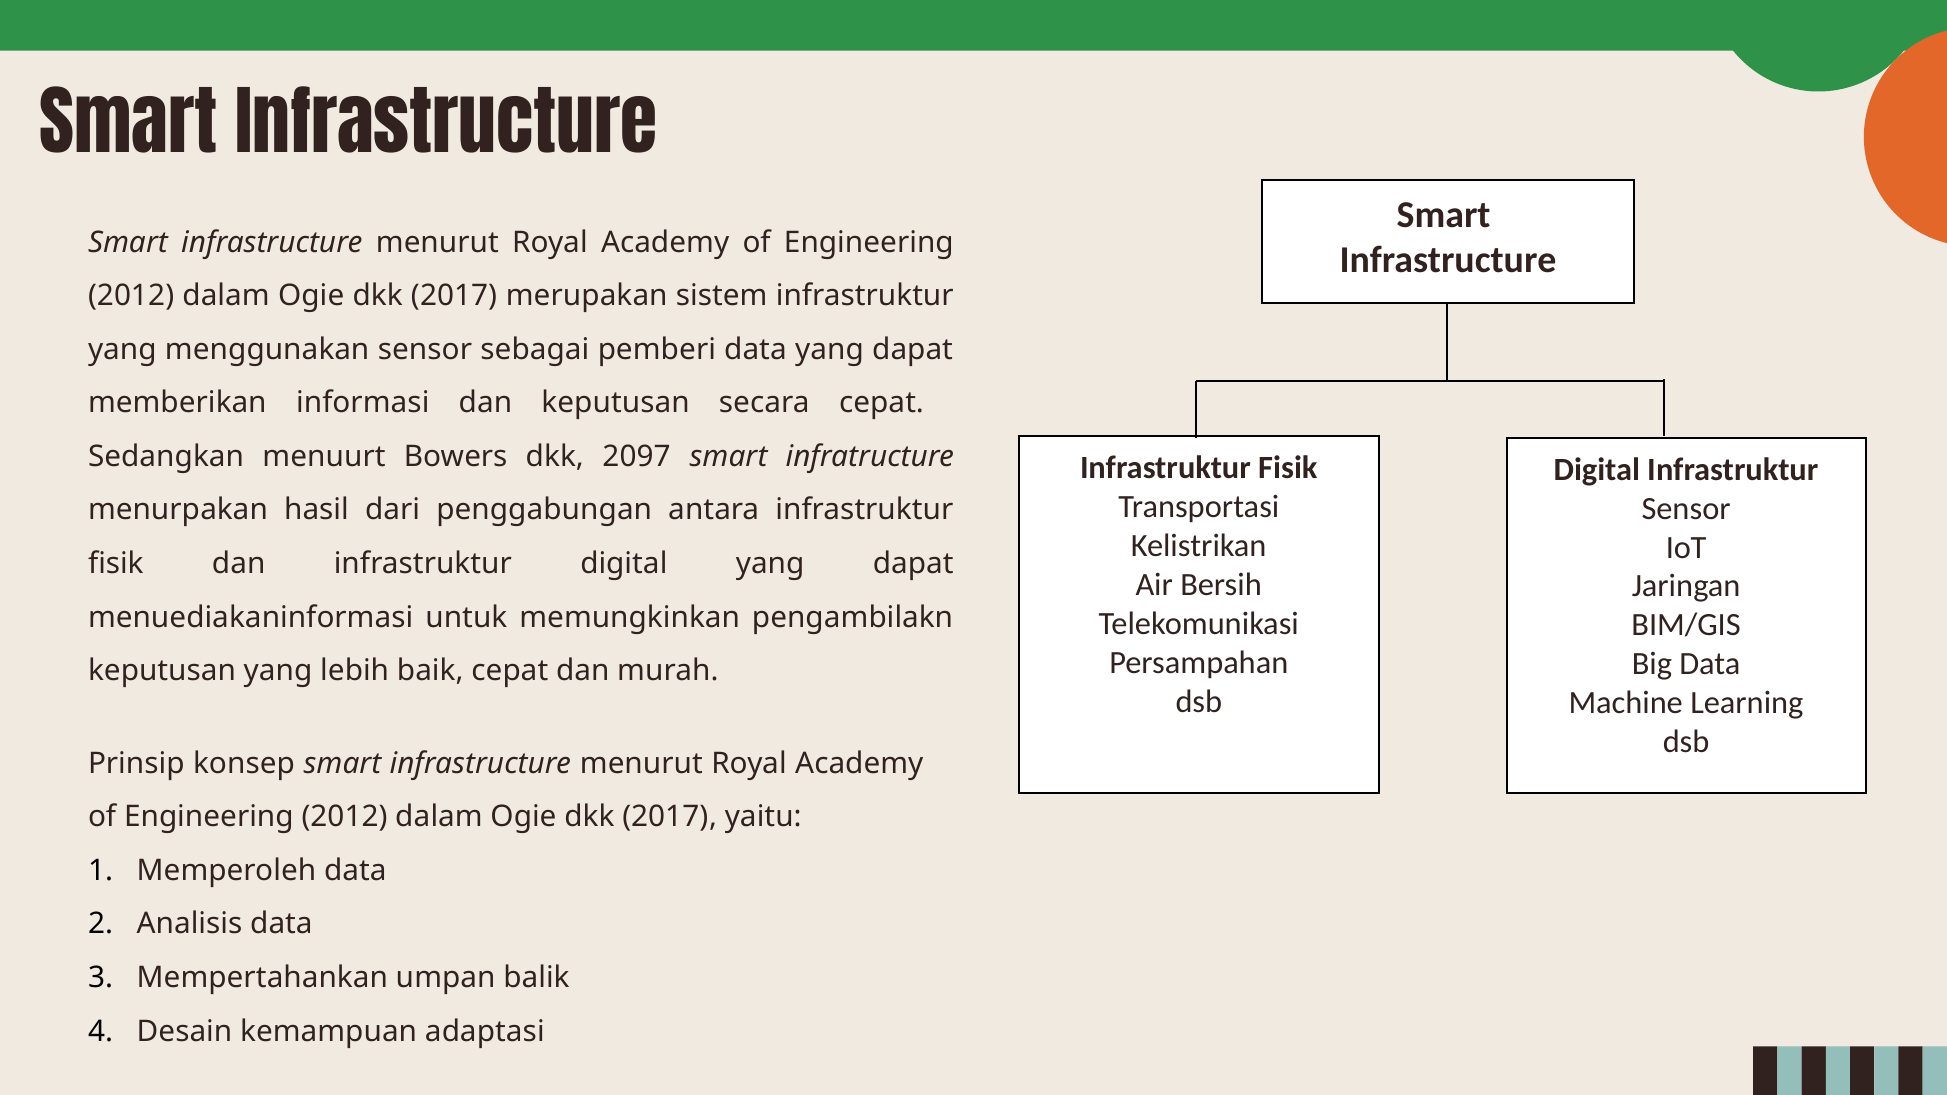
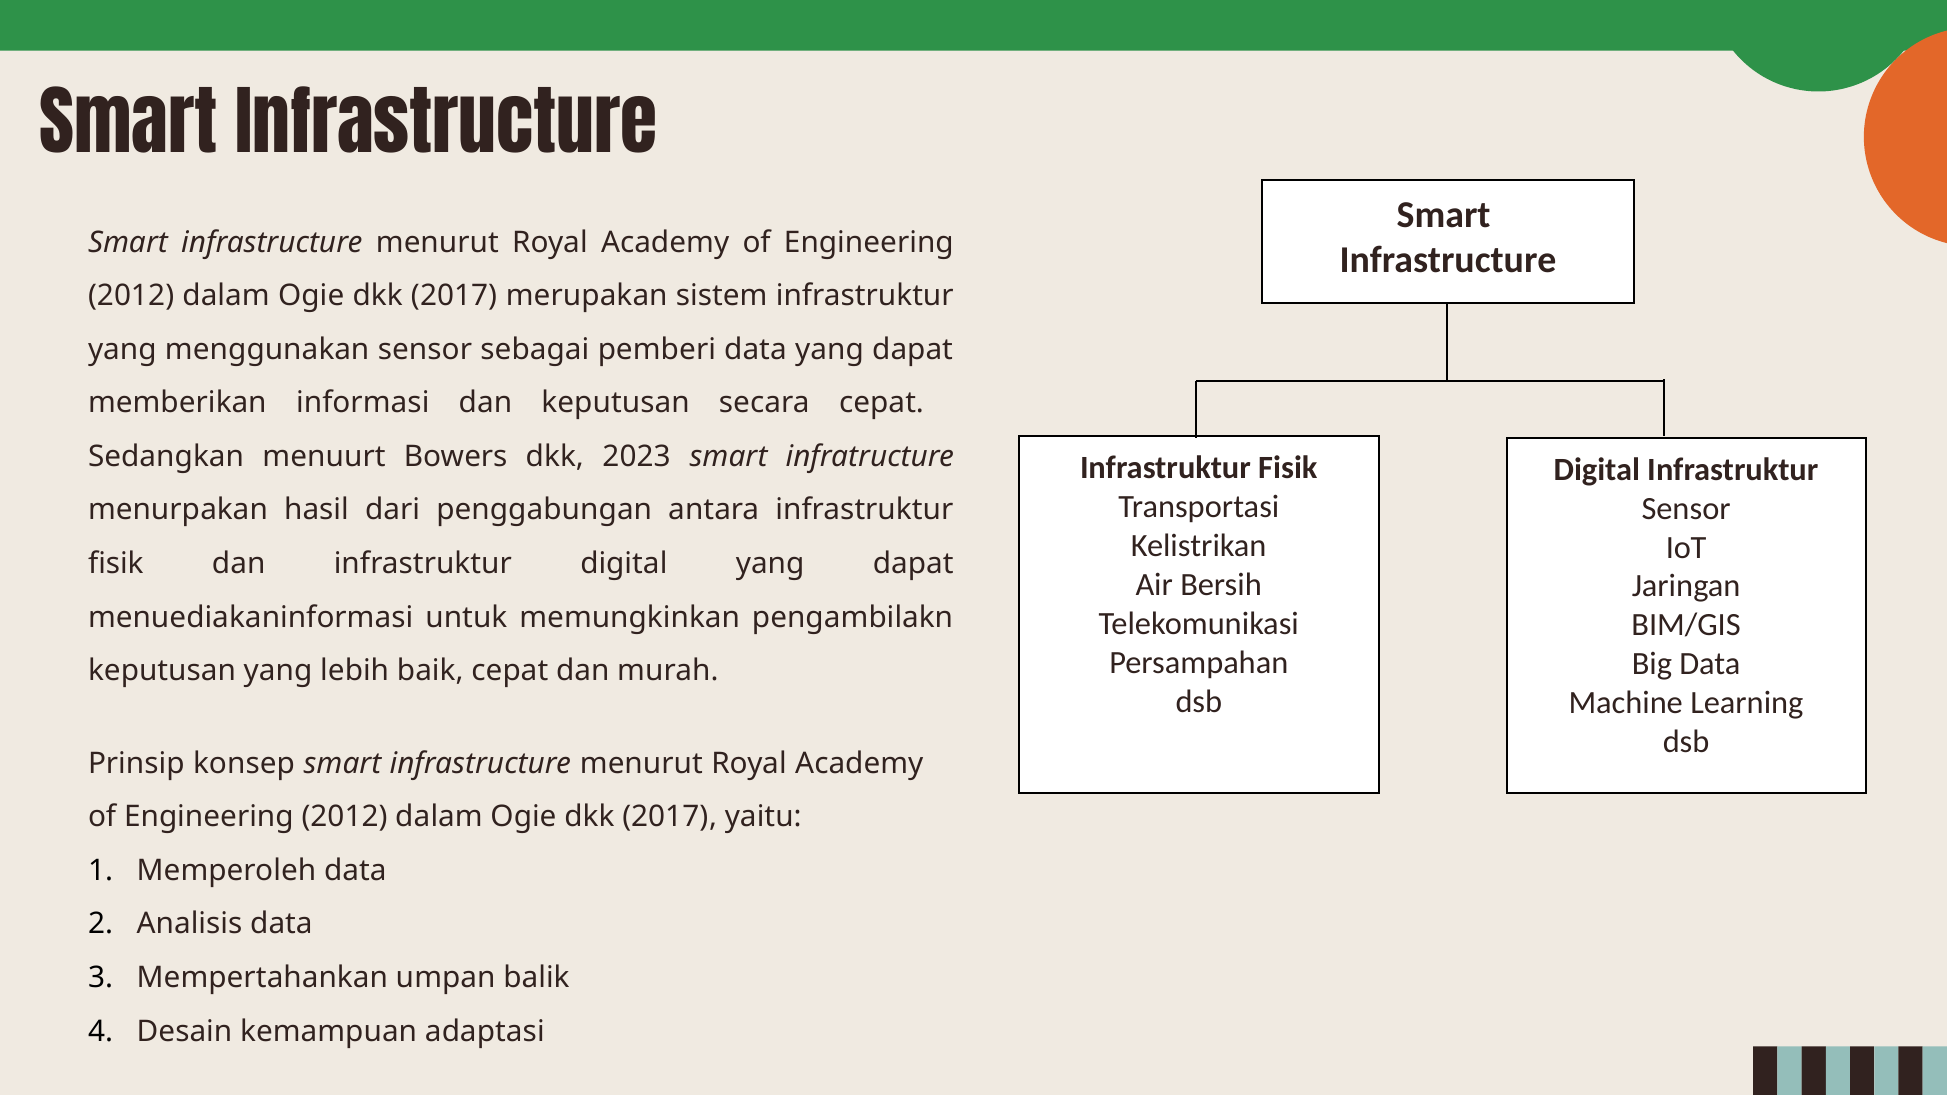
2097: 2097 -> 2023 (637, 457)
